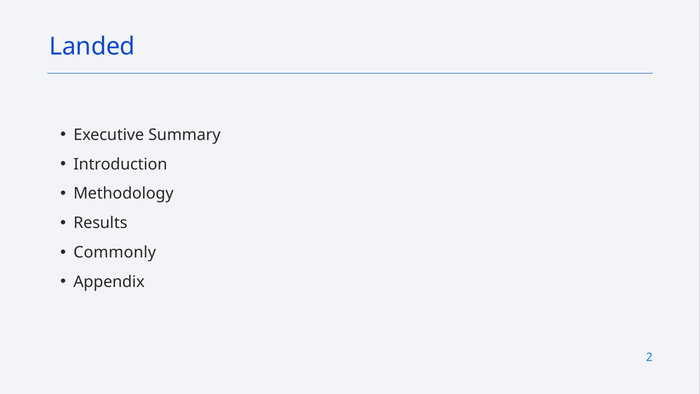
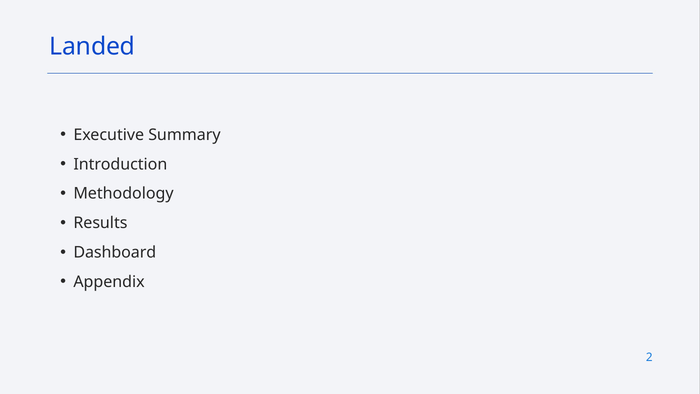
Commonly: Commonly -> Dashboard (115, 252)
